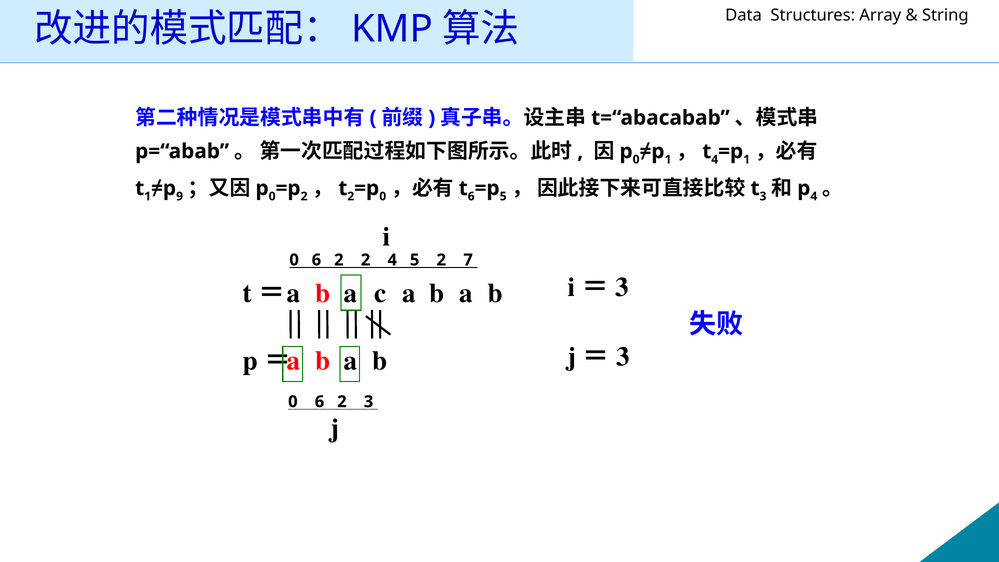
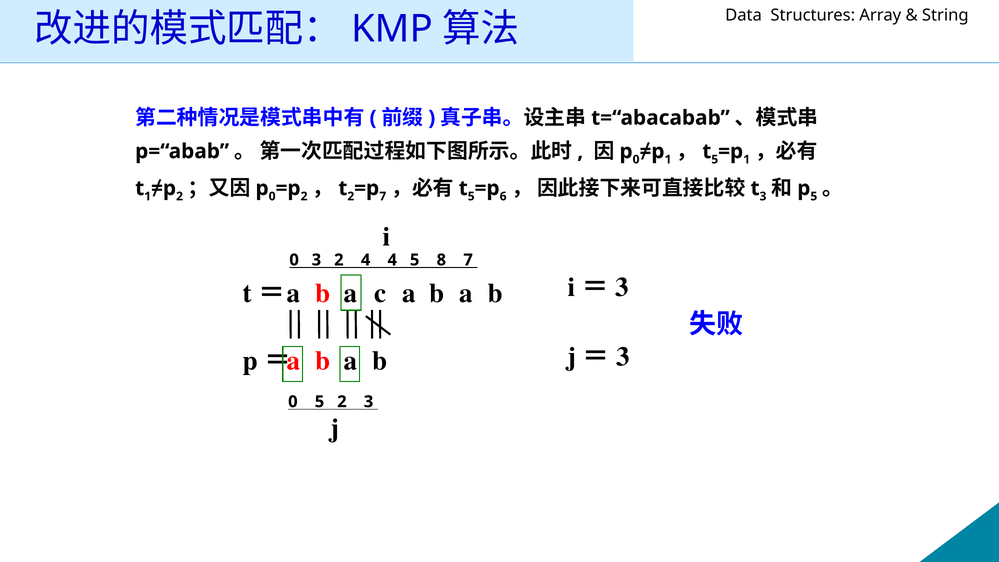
4: 4 -> 5 (715, 159)
9: 9 -> 2 (180, 196)
0: 0 -> 7 (383, 196)
6: 6 -> 5 (471, 196)
5: 5 -> 6 (503, 196)
4: 4 -> 5 (814, 196)
6: 6 -> 3 (316, 260)
2 2: 2 -> 4 (366, 260)
5 2: 2 -> 8 (441, 260)
6: 6 -> 5 (320, 402)
